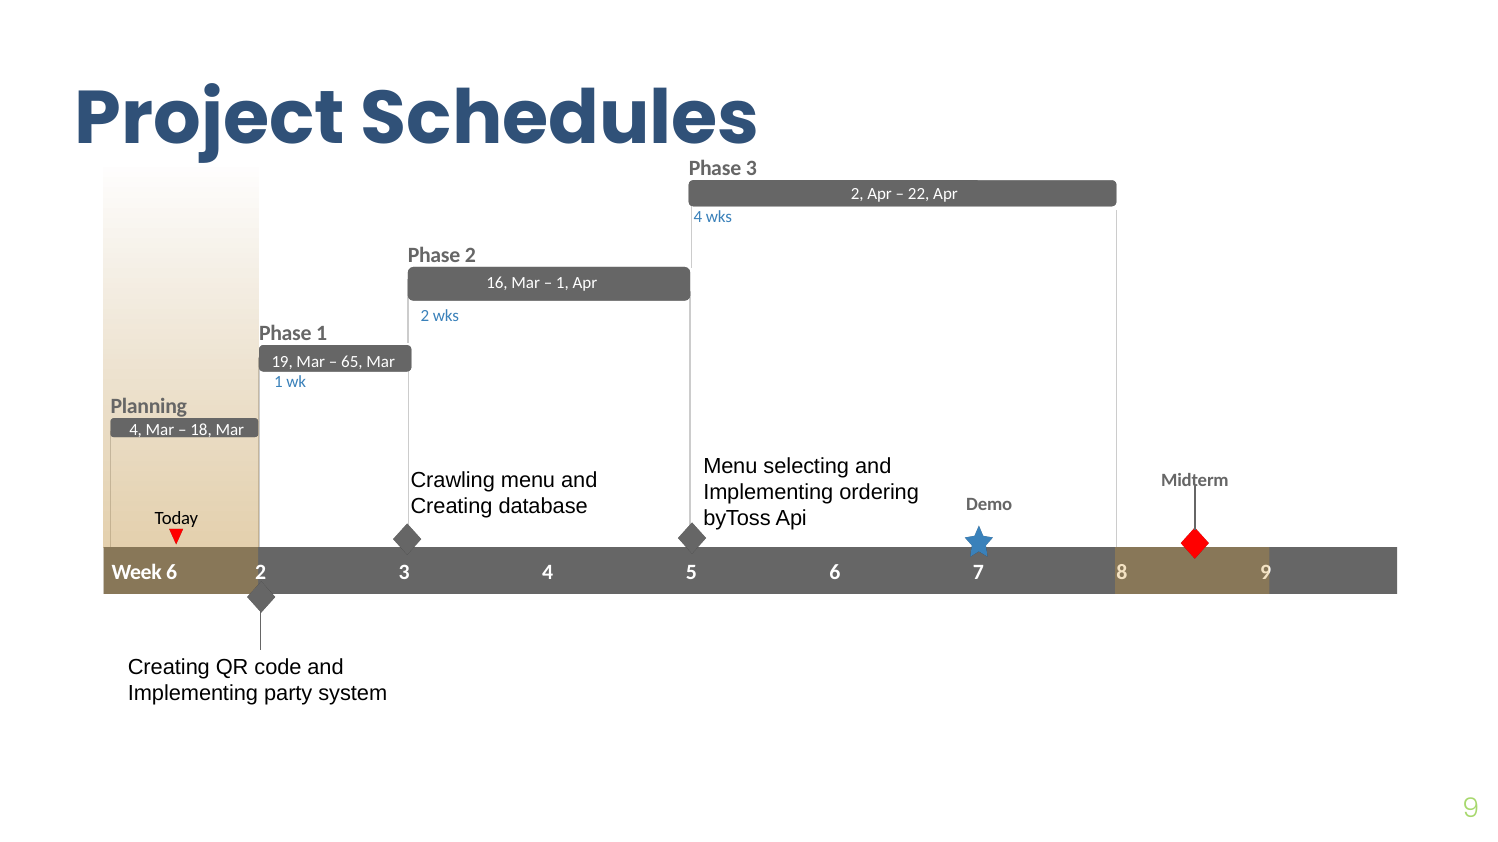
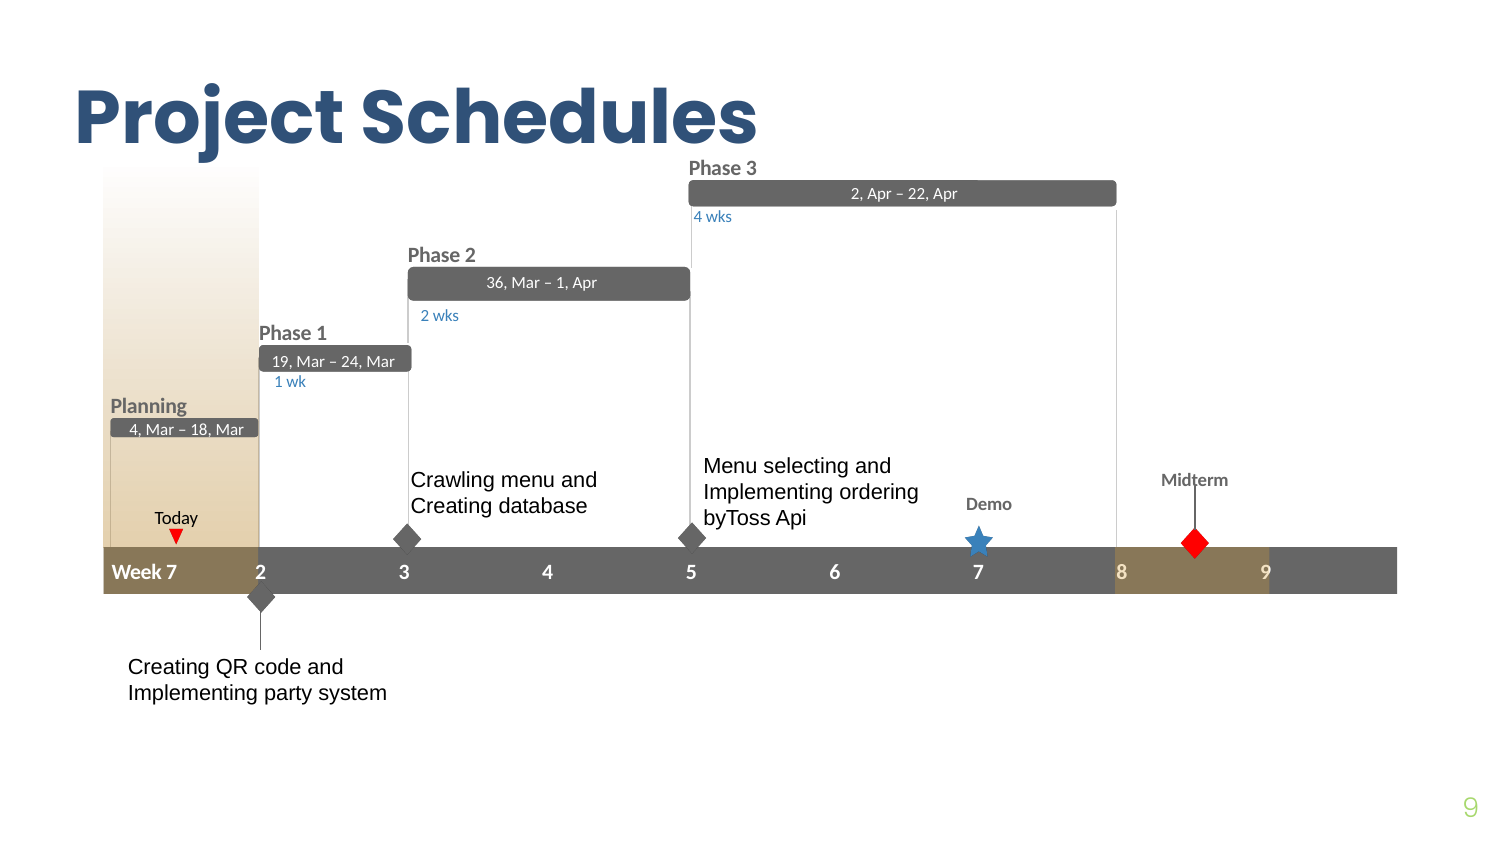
16: 16 -> 36 (497, 283)
65: 65 -> 24 (352, 362)
Week 6: 6 -> 7 (172, 573)
